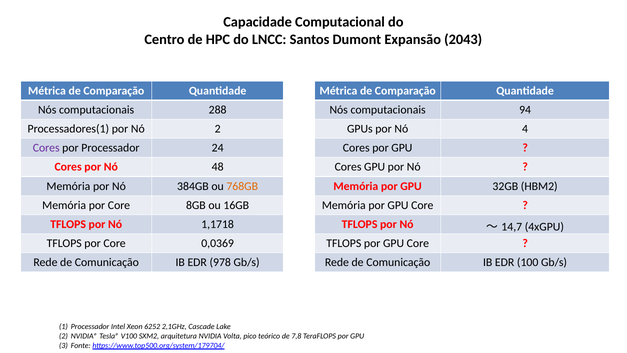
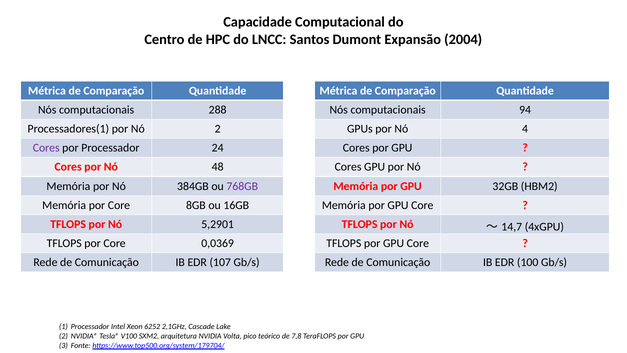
2043: 2043 -> 2004 (463, 39)
768GB colour: orange -> purple (242, 186)
1,1718: 1,1718 -> 5,2901 (218, 224)
978: 978 -> 107 (220, 262)
